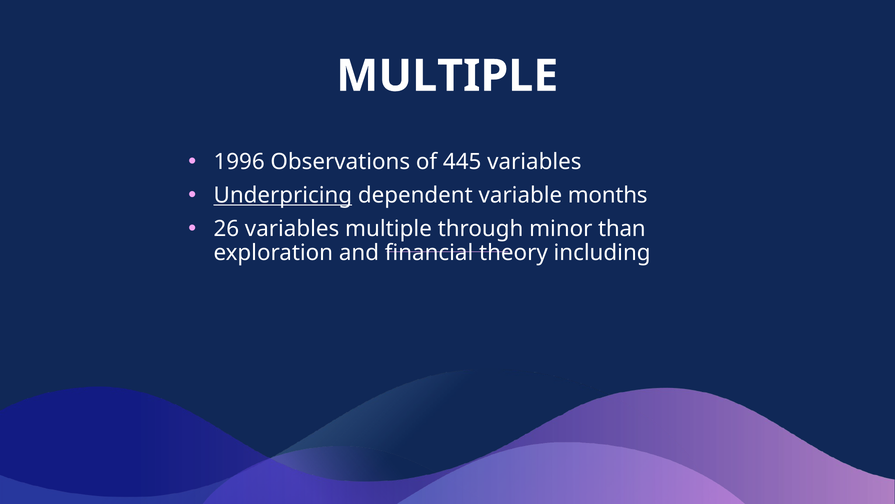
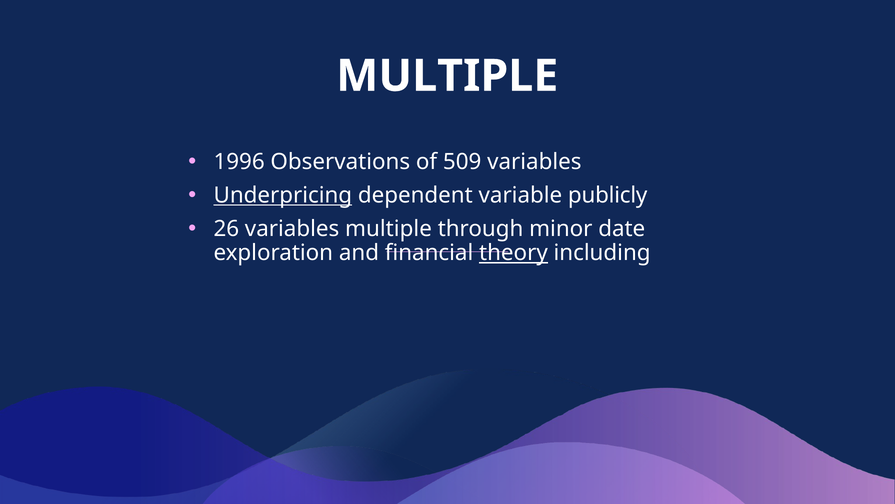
445: 445 -> 509 (462, 162)
months: months -> publicly (608, 195)
than: than -> date (622, 229)
theory underline: none -> present (513, 253)
